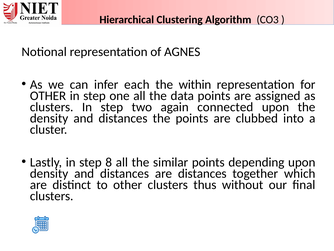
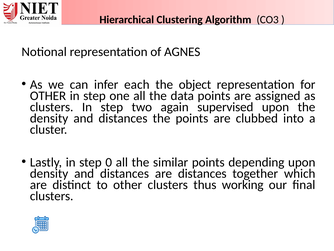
within: within -> object (195, 85)
connected: connected -> supervised (225, 107)
8: 8 -> 0 (109, 162)
without: without -> working (243, 185)
